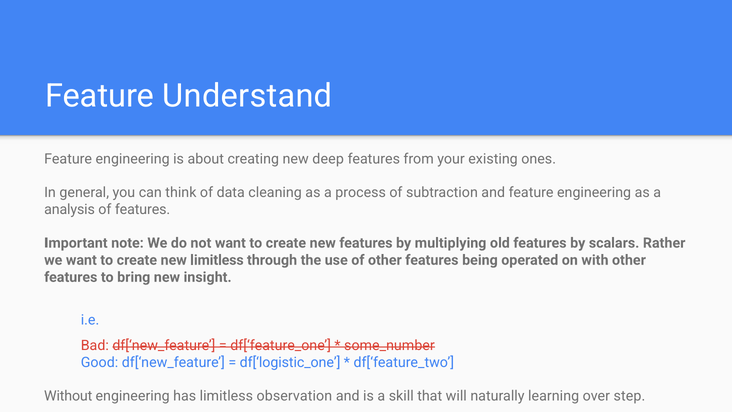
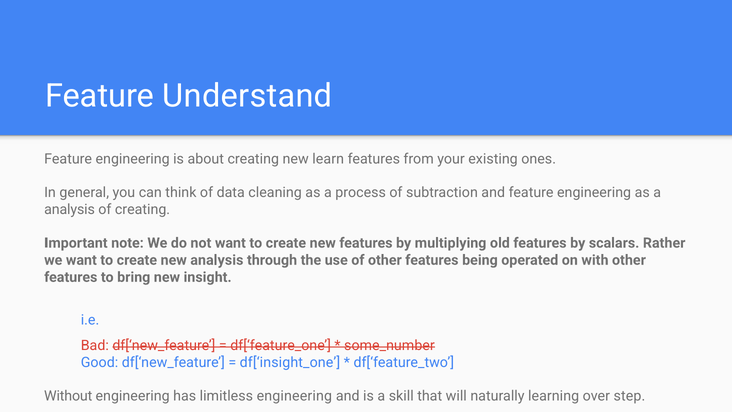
deep: deep -> learn (328, 159)
of features: features -> creating (143, 209)
new limitless: limitless -> analysis (217, 260)
df[‘logistic_one: df[‘logistic_one -> df[‘insight_one (290, 362)
limitless observation: observation -> engineering (294, 396)
